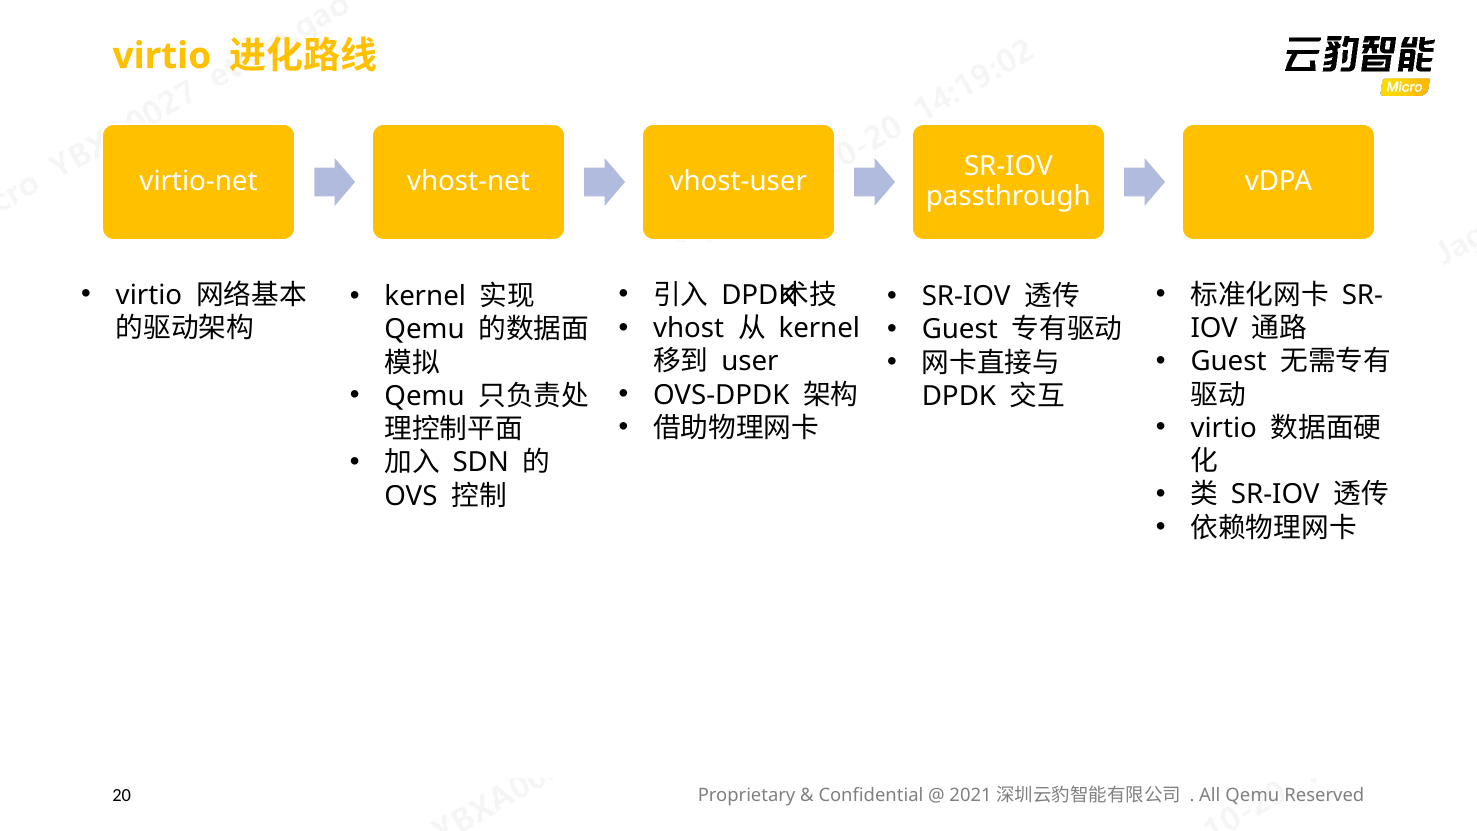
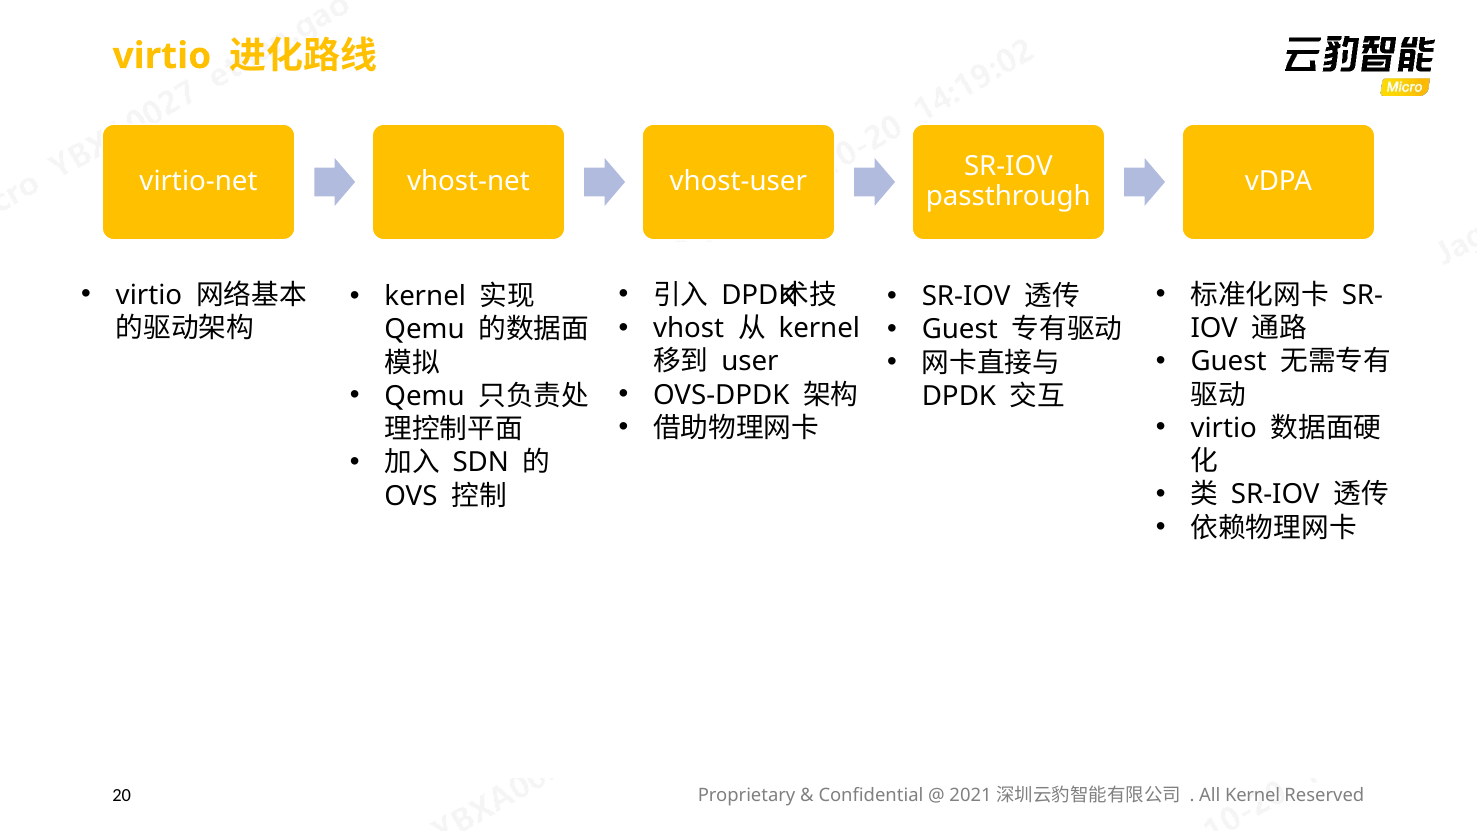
All Qemu: Qemu -> Kernel (1253, 795)
